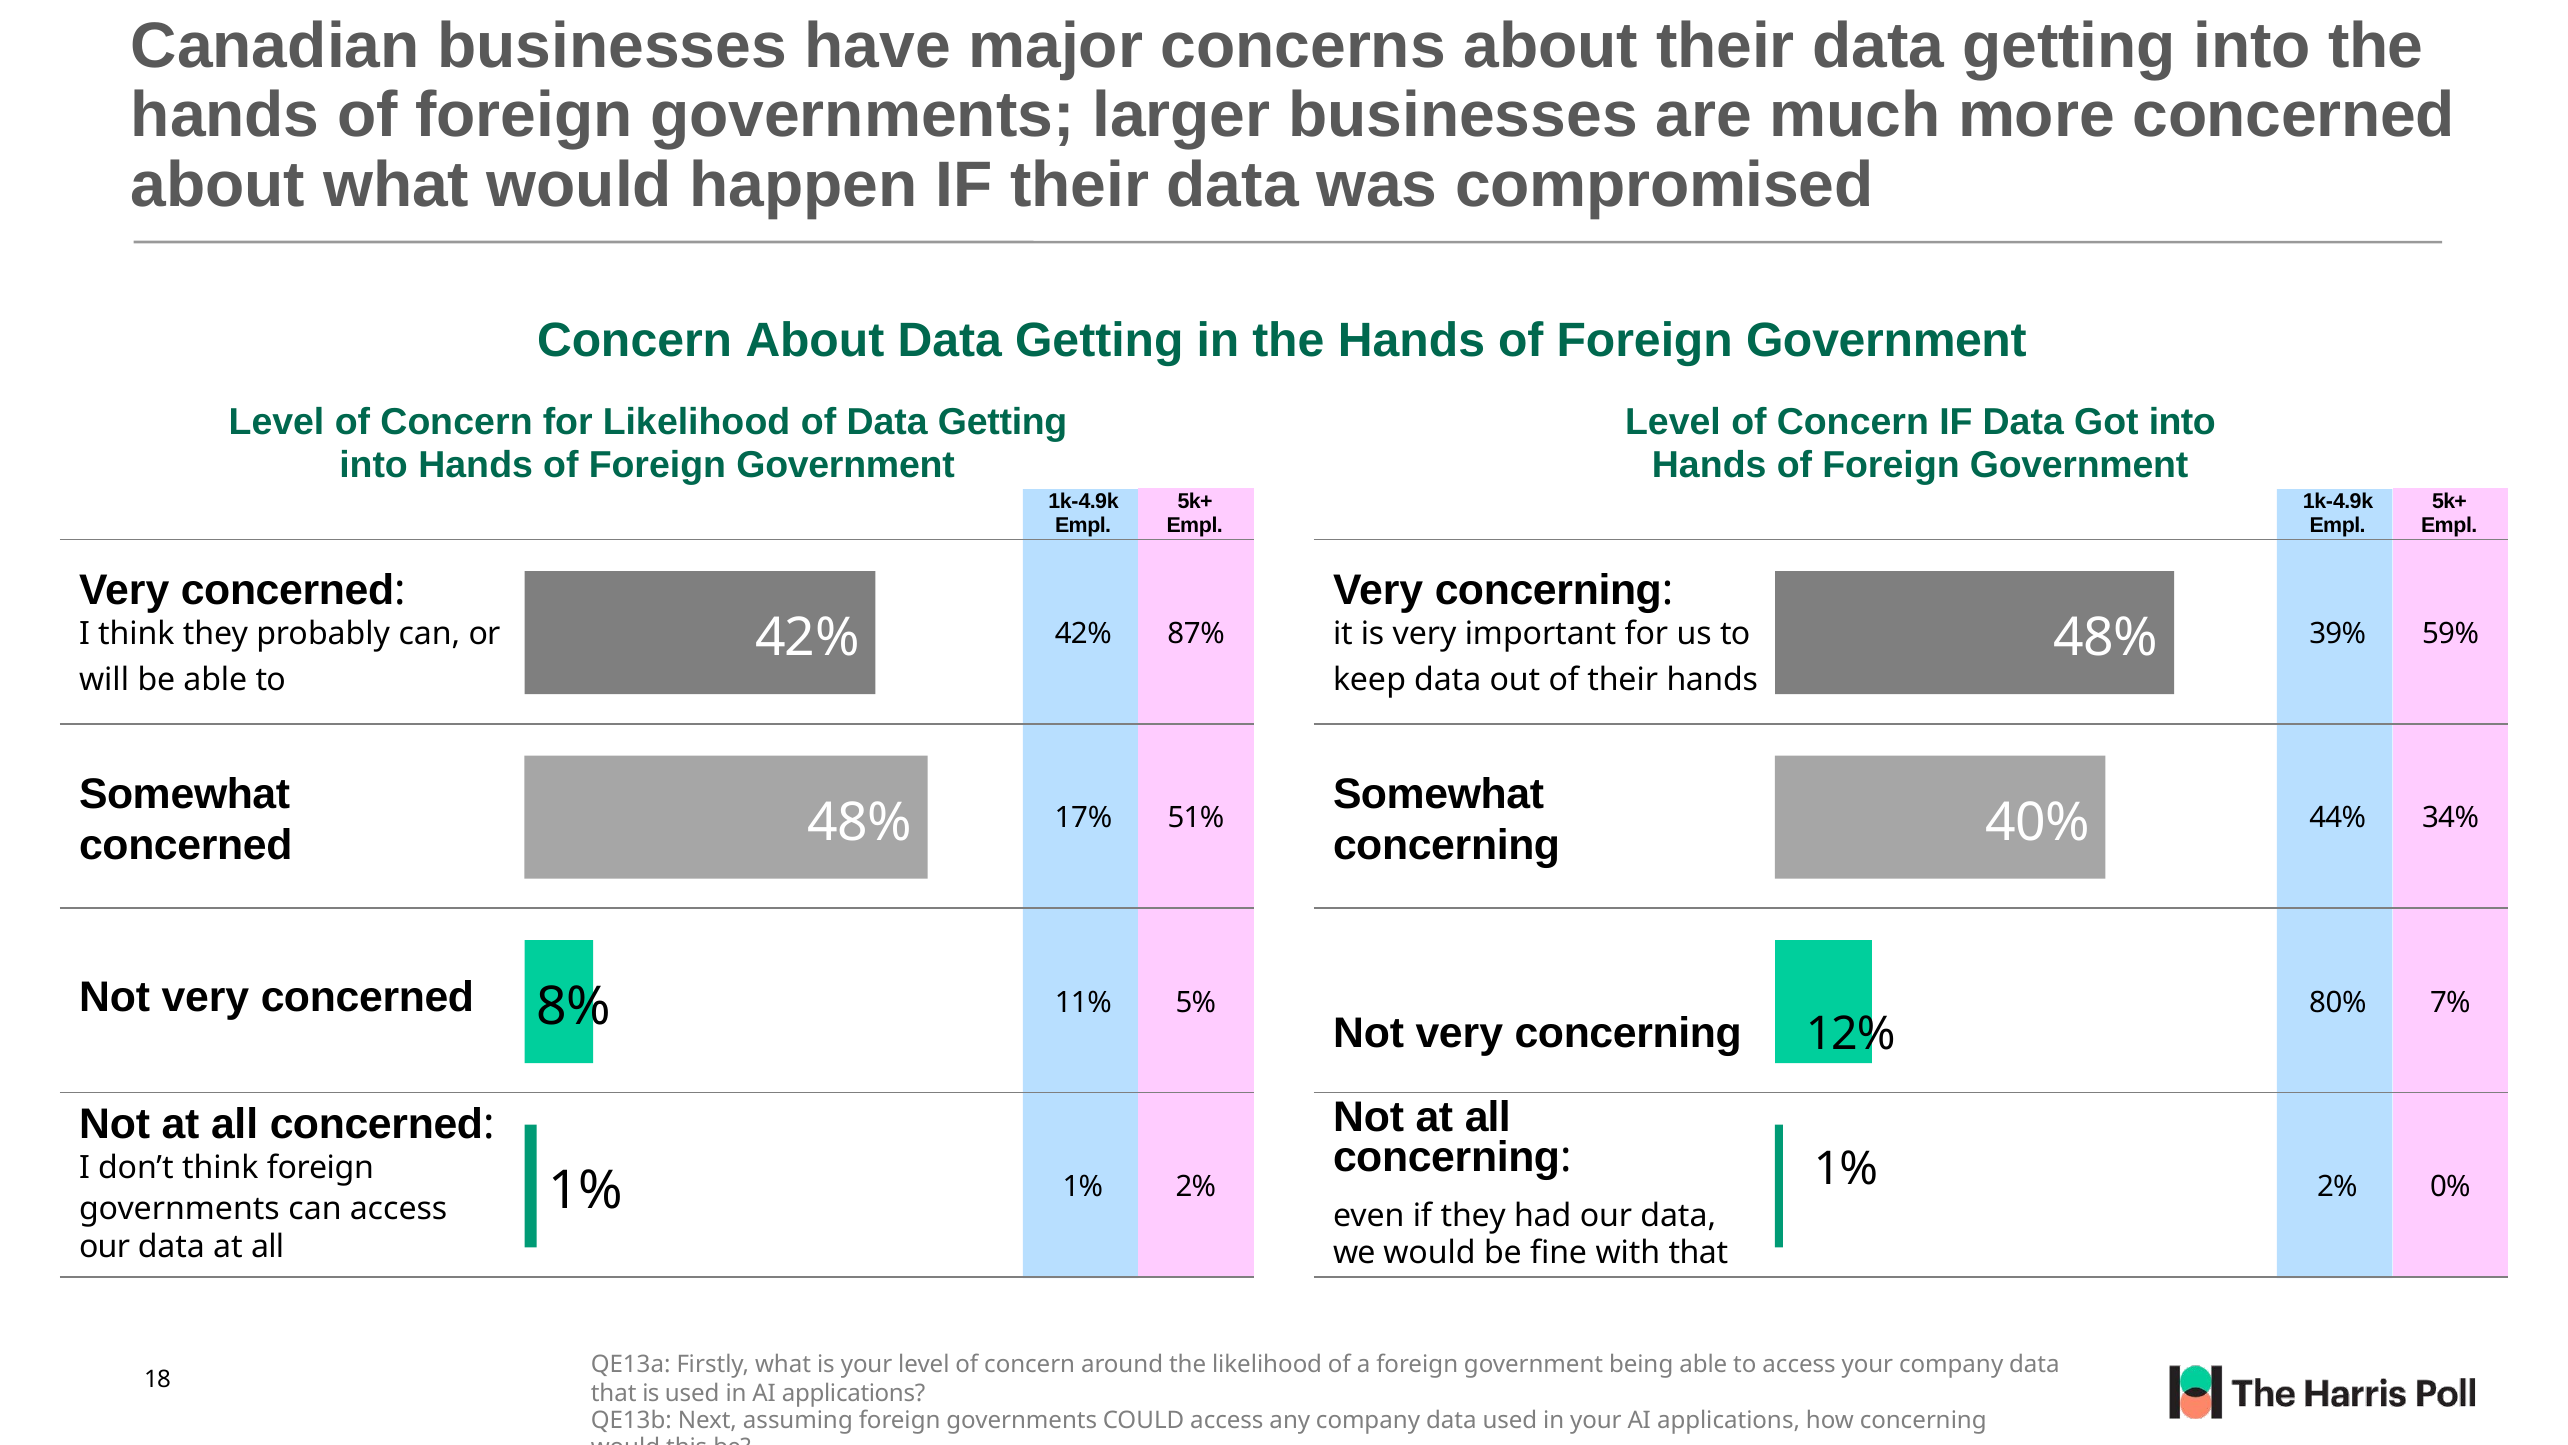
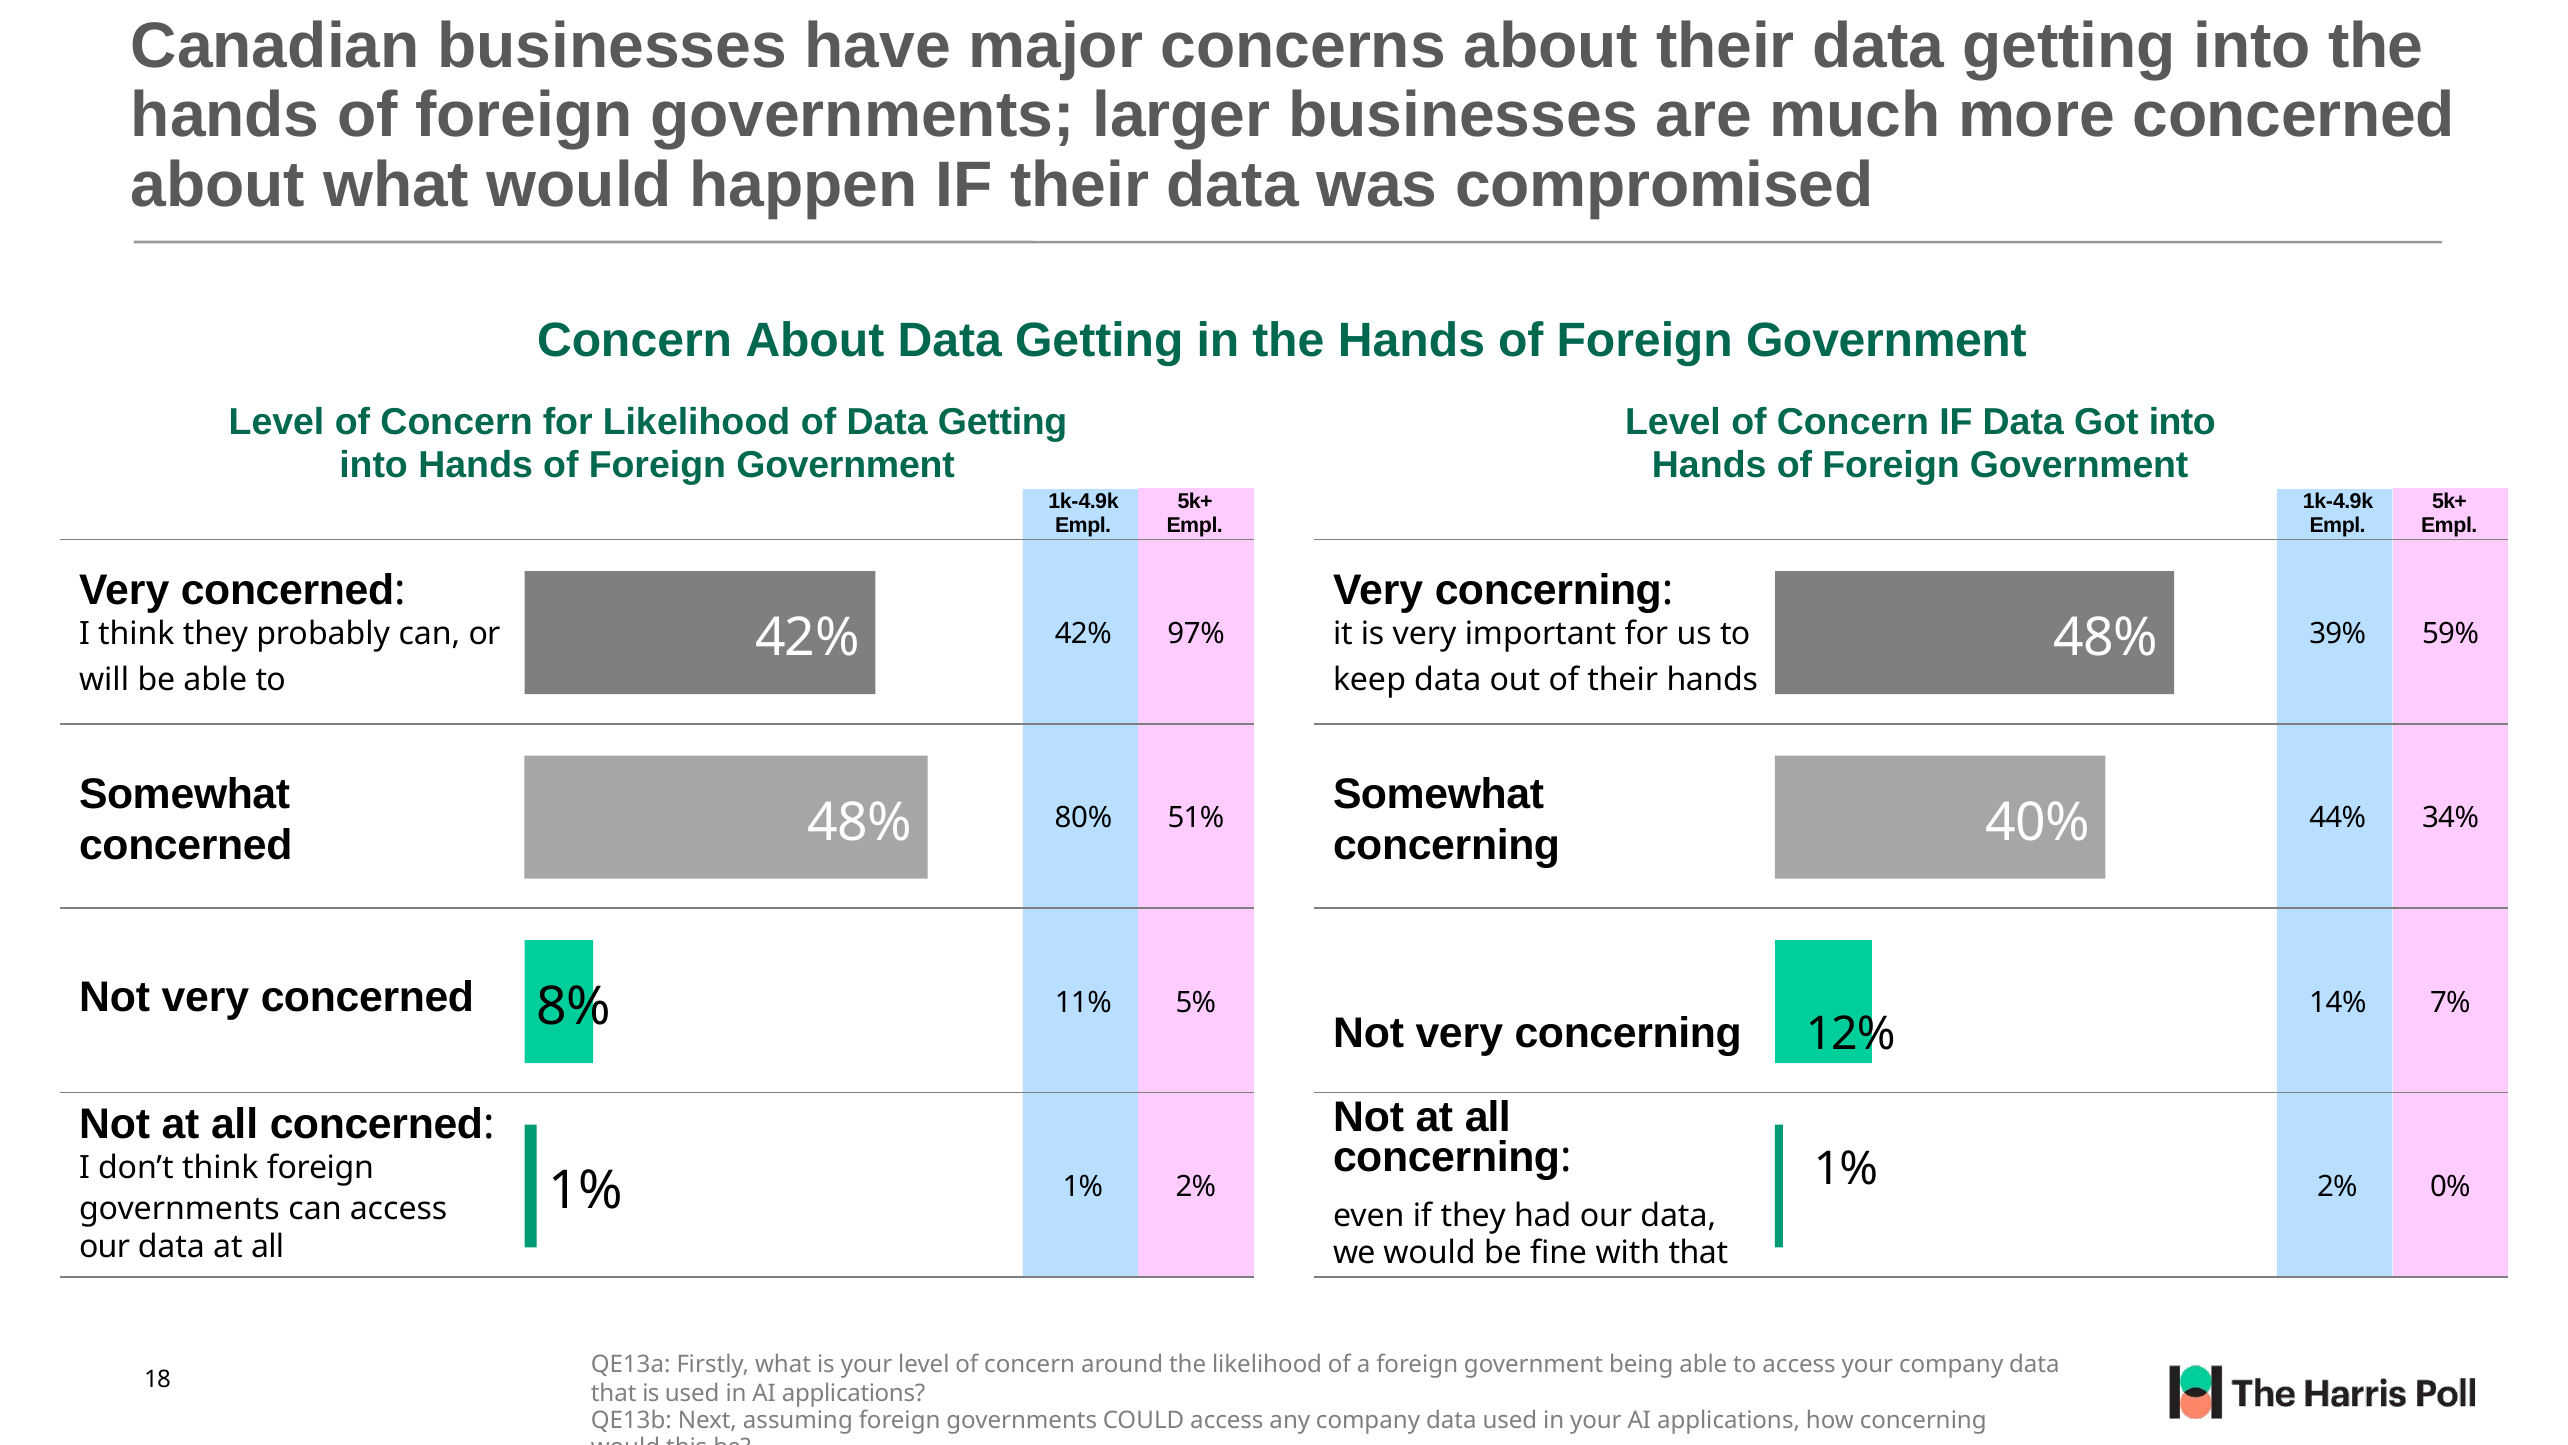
87%: 87% -> 97% (1196, 634)
17%: 17% -> 80% (1083, 818)
80%: 80% -> 14% (2338, 1002)
